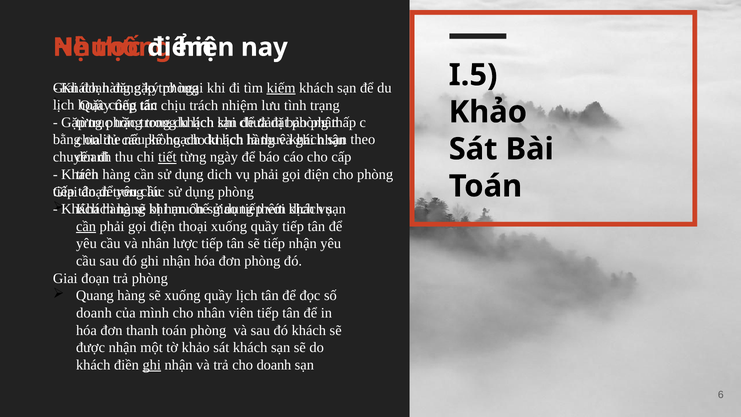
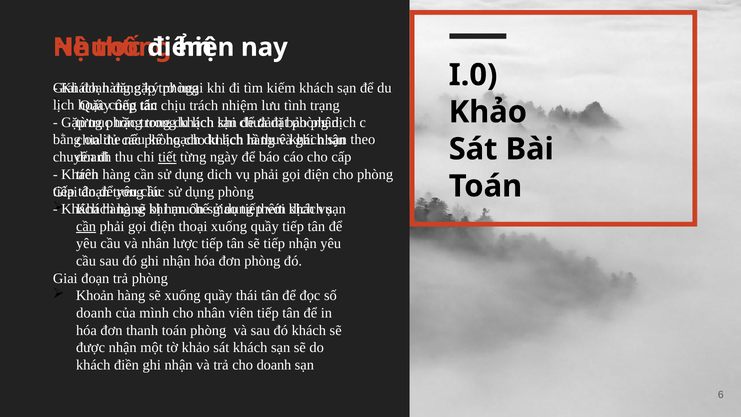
I.5: I.5 -> I.0 (473, 75)
kiếm underline: present -> none (281, 88)
thấp: thấp -> dịch (344, 122)
Quang: Quang -> Khoản (95, 296)
quầy lịch: lịch -> thái (247, 296)
ghi underline: present -> none (152, 365)
